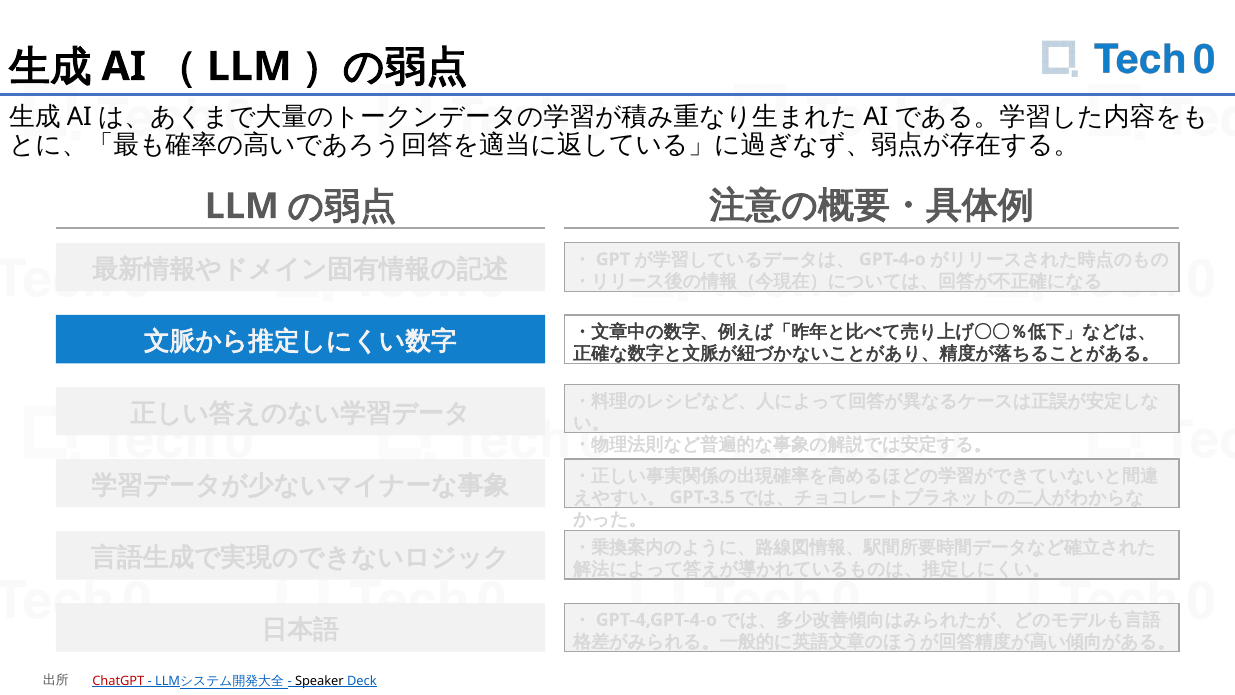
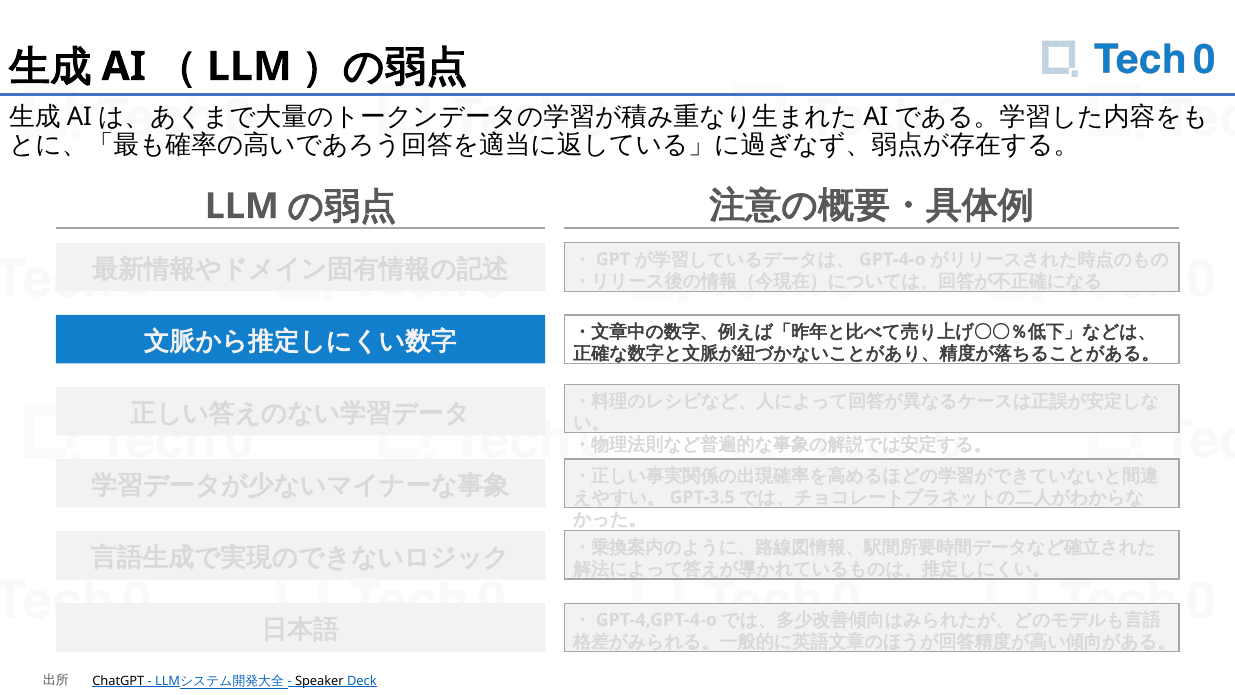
ChatGPT colour: red -> black (118, 681)
